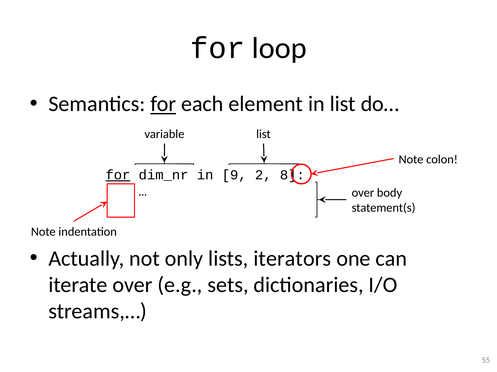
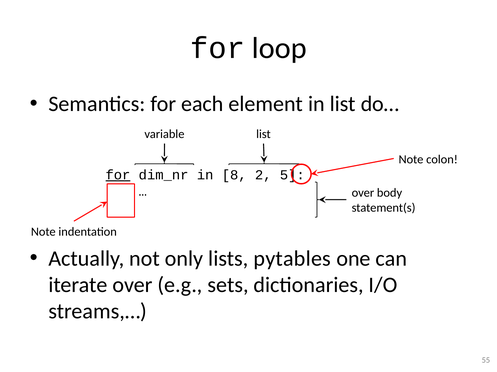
for underline: present -> none (163, 104)
9: 9 -> 8 (234, 175)
8: 8 -> 5 (292, 175)
iterators: iterators -> pytables (292, 259)
